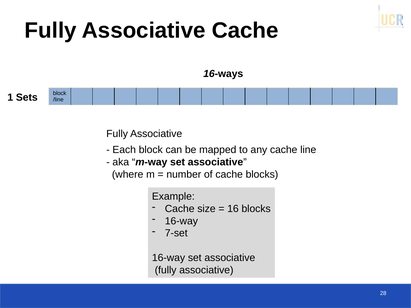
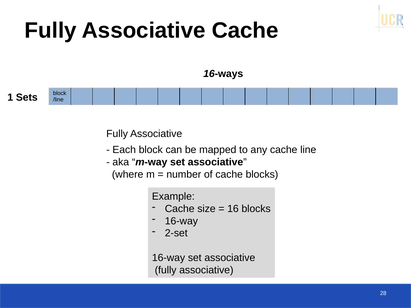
7-set: 7-set -> 2-set (176, 233)
